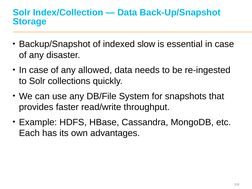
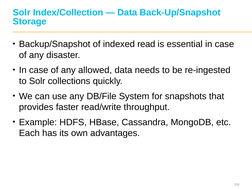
slow: slow -> read (146, 44)
